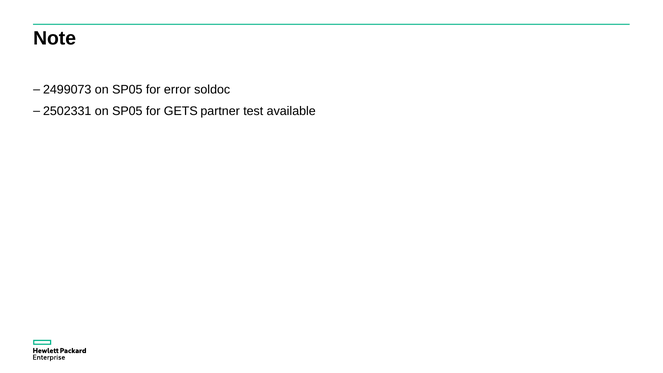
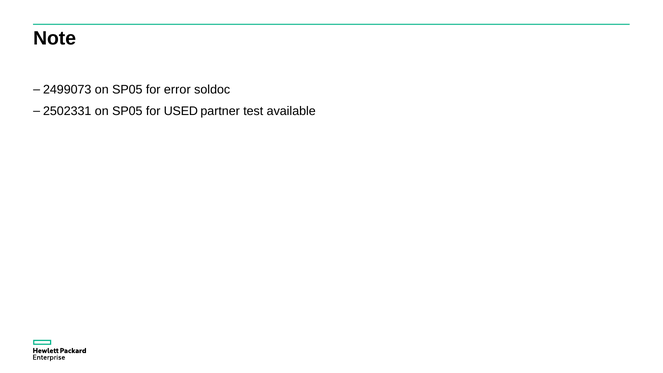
GETS: GETS -> USED (181, 111)
